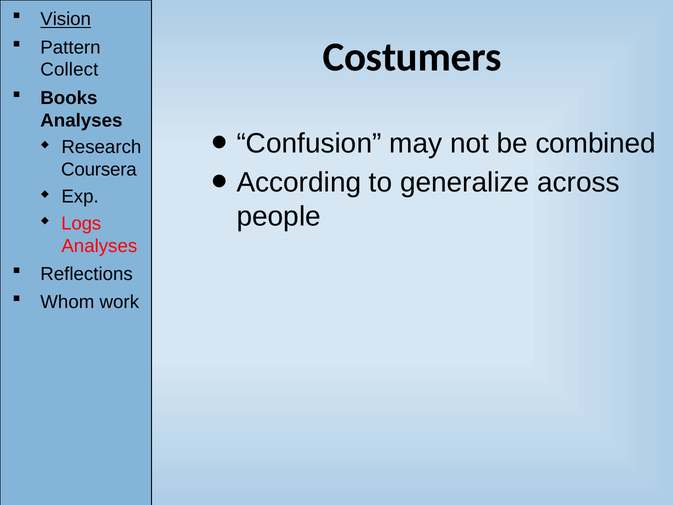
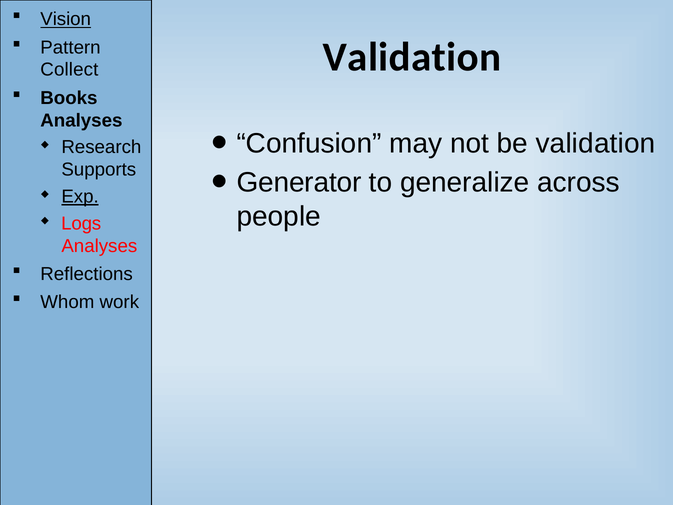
Costumers: Costumers -> Validation (412, 57)
be combined: combined -> validation (596, 143)
According: According -> Generator (299, 183)
Coursera: Coursera -> Supports (99, 170)
Exp underline: none -> present (80, 197)
